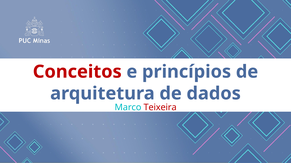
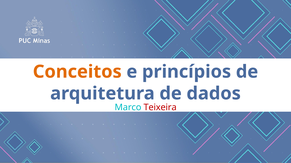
Conceitos colour: red -> orange (77, 72)
